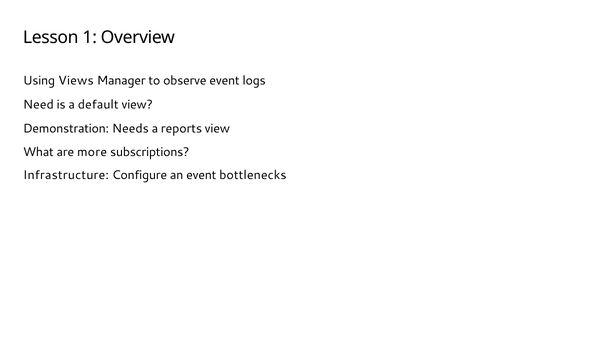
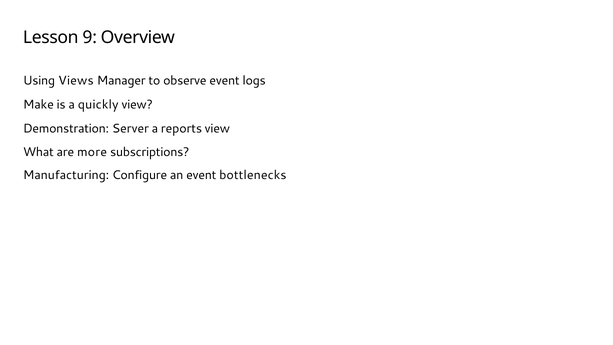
1: 1 -> 9 (90, 37)
Need: Need -> Make (38, 104)
default: default -> quickly (98, 104)
Needs: Needs -> Server (130, 128)
Infrastructure: Infrastructure -> Manufacturing (66, 175)
